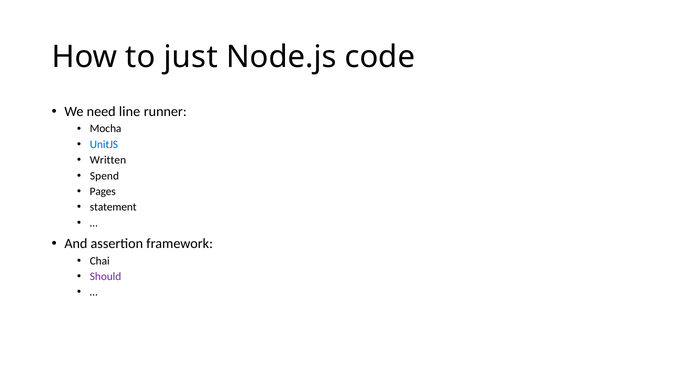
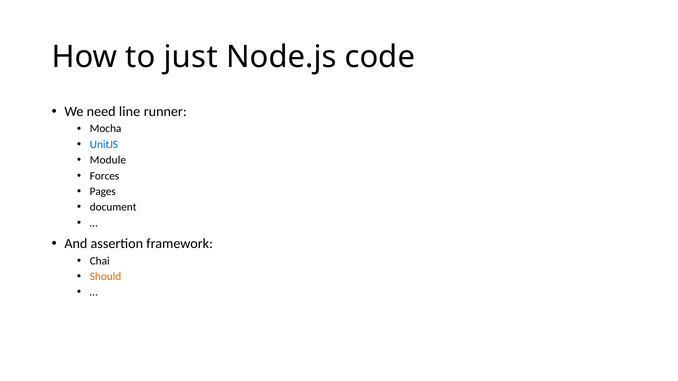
Written: Written -> Module (108, 160)
Spend: Spend -> Forces (105, 176)
statement: statement -> document (113, 207)
Should colour: purple -> orange (106, 277)
